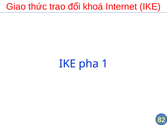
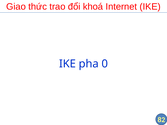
1: 1 -> 0 (105, 64)
